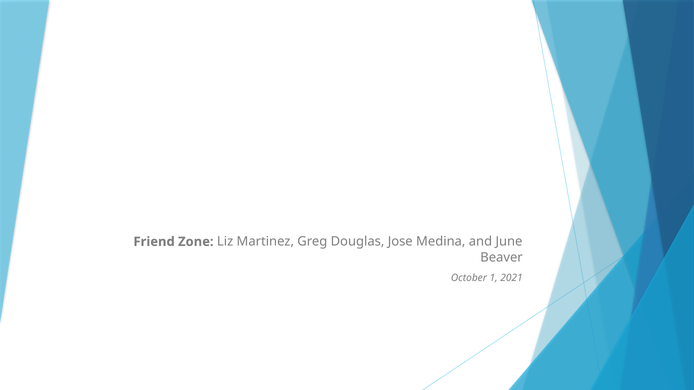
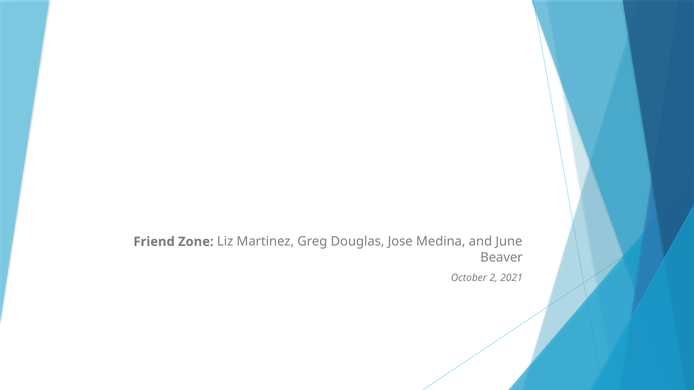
1: 1 -> 2 (494, 278)
